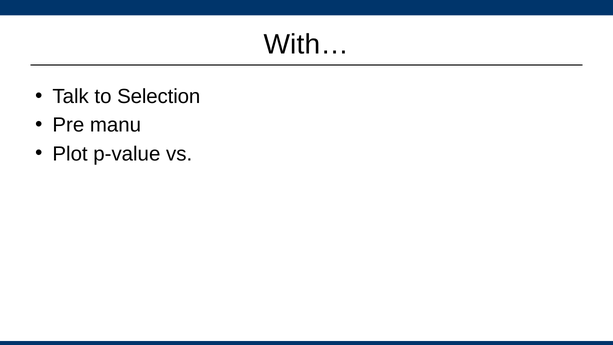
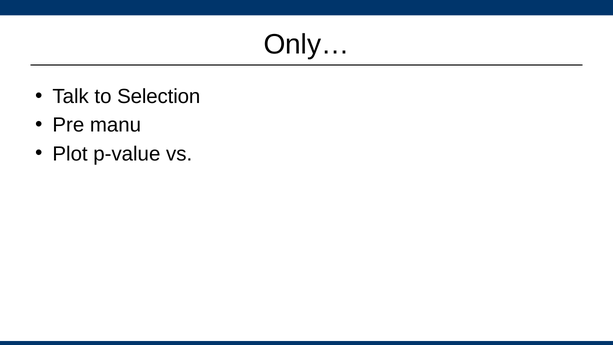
With…: With… -> Only… (306, 45)
